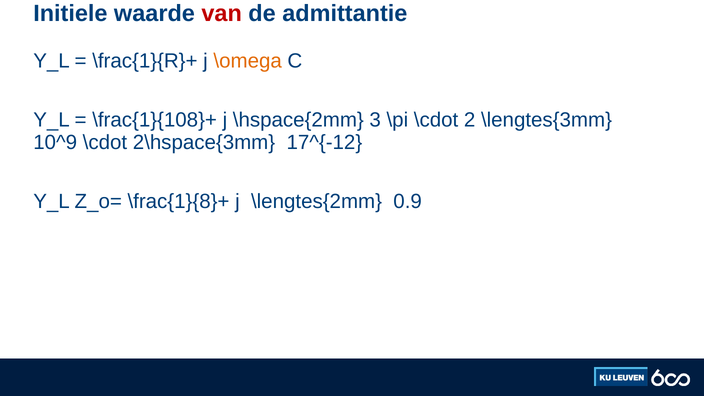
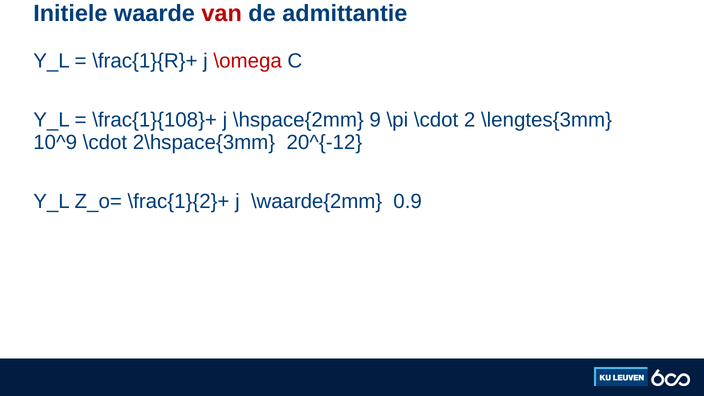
\omega colour: orange -> red (248, 61)
3: 3 -> 9 (375, 120)
17^{-12: 17^{-12 -> 20^{-12 (324, 142)
\frac{1}{8}+: \frac{1}{8}+ -> \frac{1}{2}+ (178, 201)
\lengtes{2mm: \lengtes{2mm -> \waarde{2mm (317, 201)
